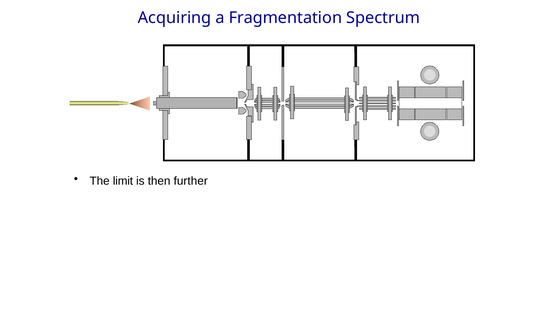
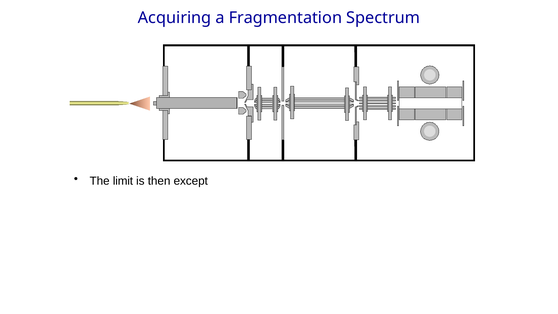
further: further -> except (191, 181)
